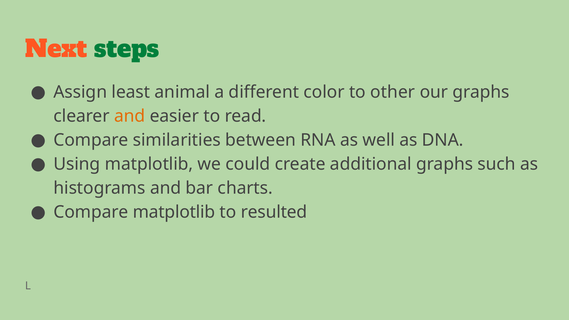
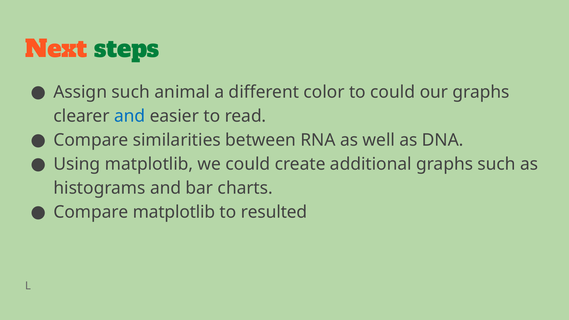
Assign least: least -> such (131, 92)
to other: other -> could (393, 92)
and colour: orange -> blue (130, 116)
